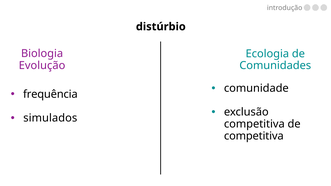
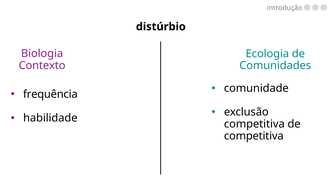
Evolução: Evolução -> Contexto (42, 65)
simulados: simulados -> habilidade (50, 118)
